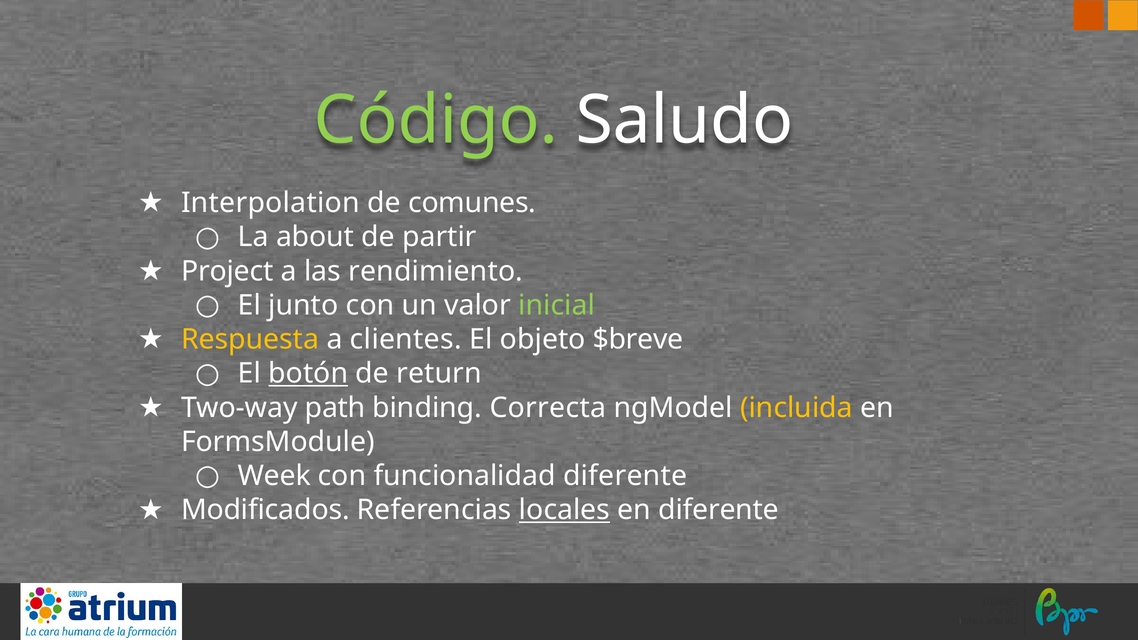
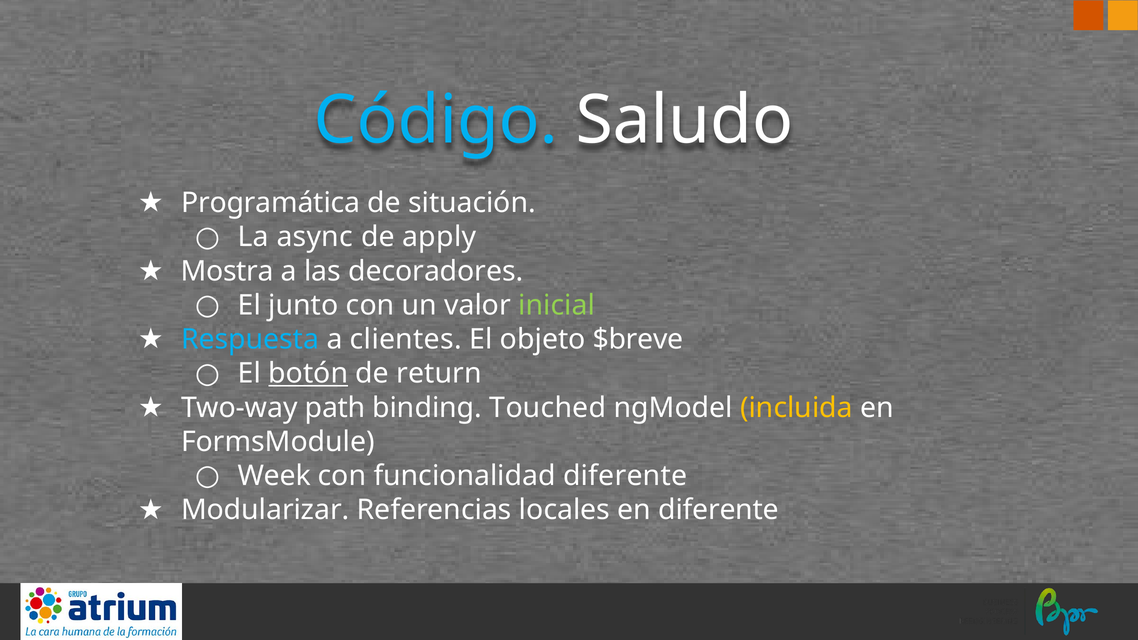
Código colour: light green -> light blue (436, 121)
Interpolation: Interpolation -> Programática (271, 203)
comunes: comunes -> situación (472, 203)
about: about -> async (315, 237)
partir: partir -> apply (439, 237)
Project: Project -> Mostra (227, 271)
rendimiento: rendimiento -> decoradores (436, 271)
Respuesta colour: yellow -> light blue (250, 339)
Correcta: Correcta -> Touched (548, 408)
Modificados: Modificados -> Modularizar (265, 510)
locales underline: present -> none (565, 510)
